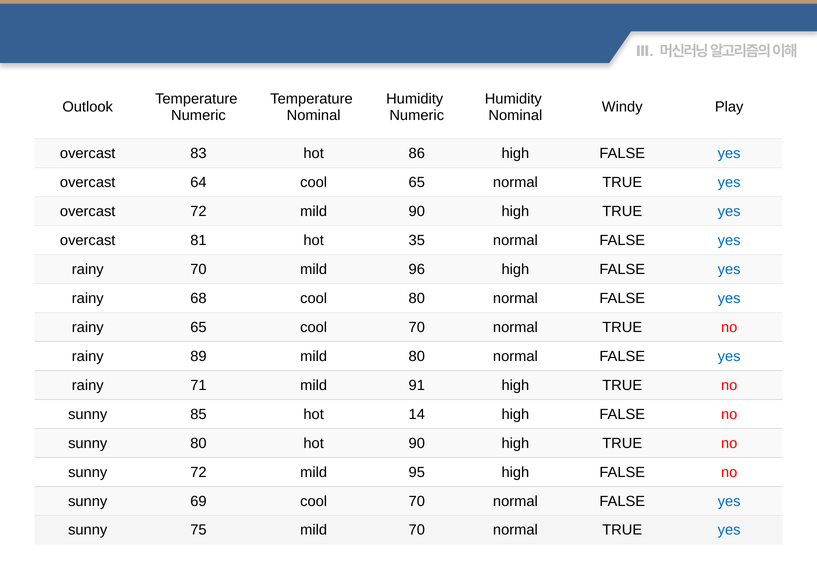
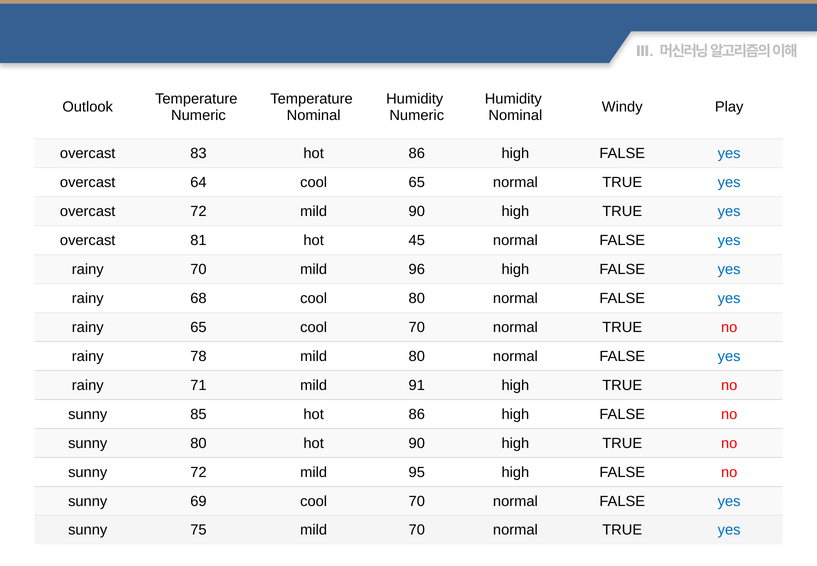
35: 35 -> 45 (417, 240)
89: 89 -> 78 (198, 356)
85 hot 14: 14 -> 86 (417, 414)
